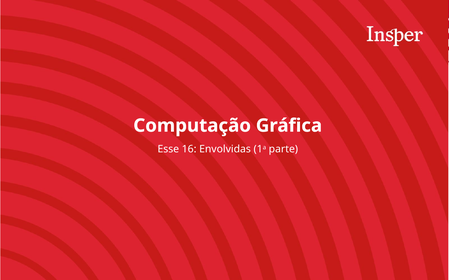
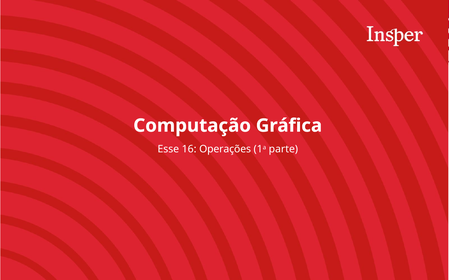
Envolvidas: Envolvidas -> Operações (225, 150)
